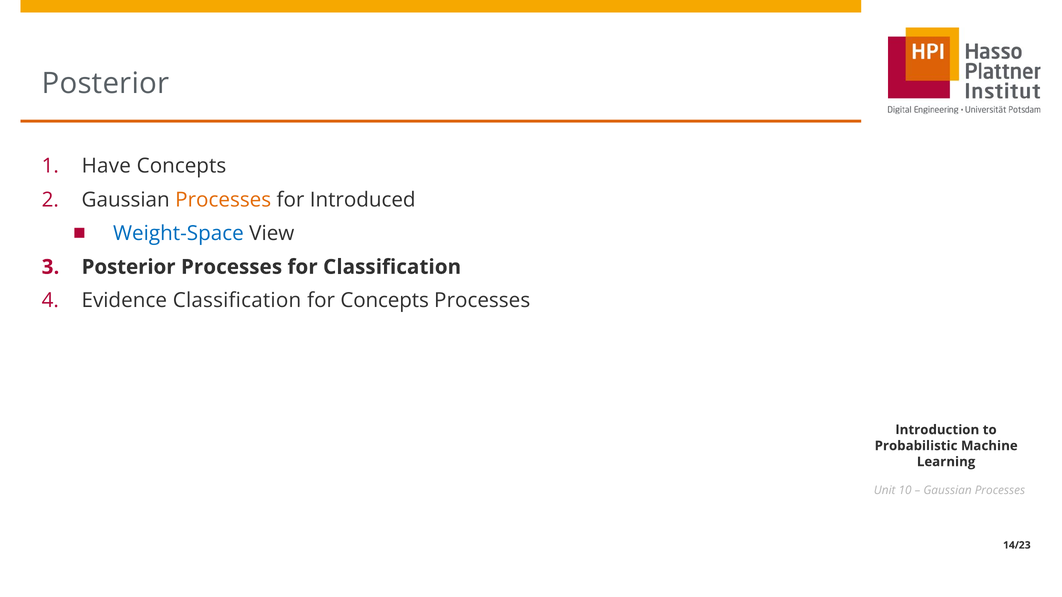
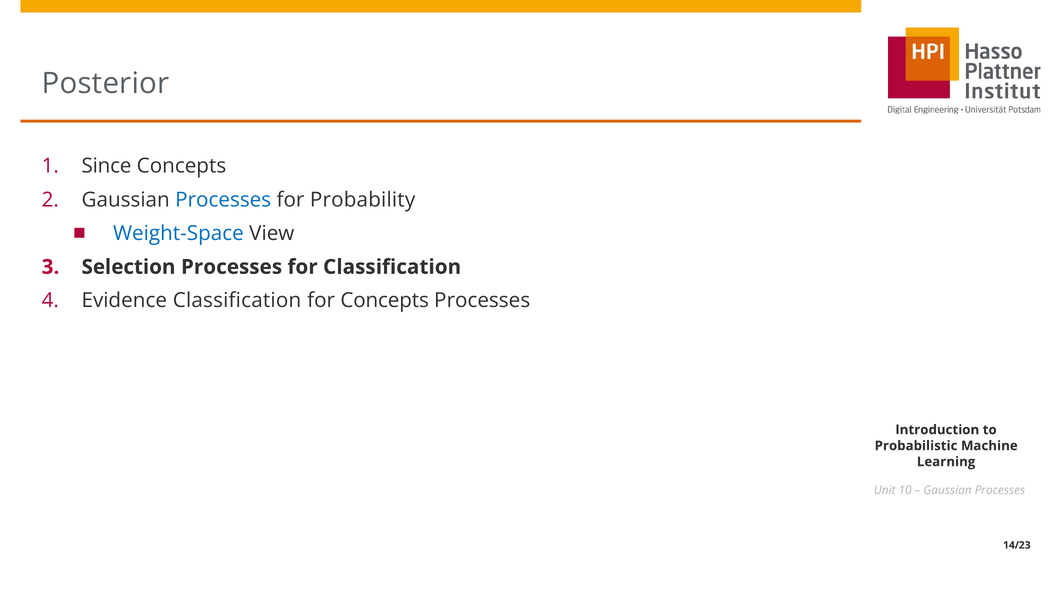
Have: Have -> Since (106, 166)
Processes colour: orange -> blue (223, 200)
Introduced: Introduced -> Probability (363, 200)
Posterior: Posterior -> Selection (128, 267)
